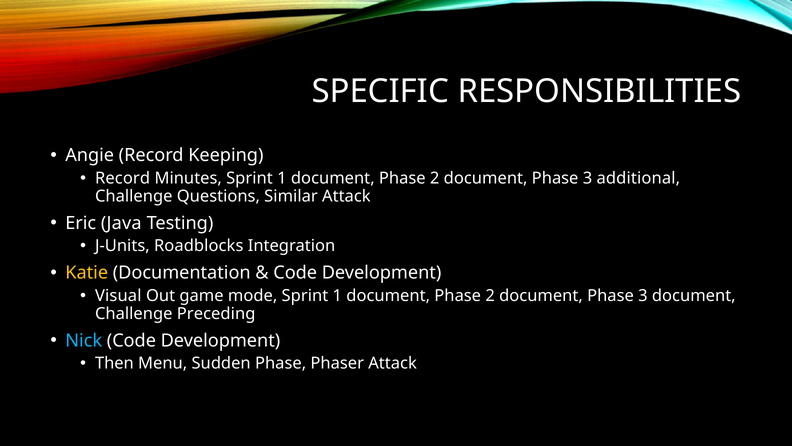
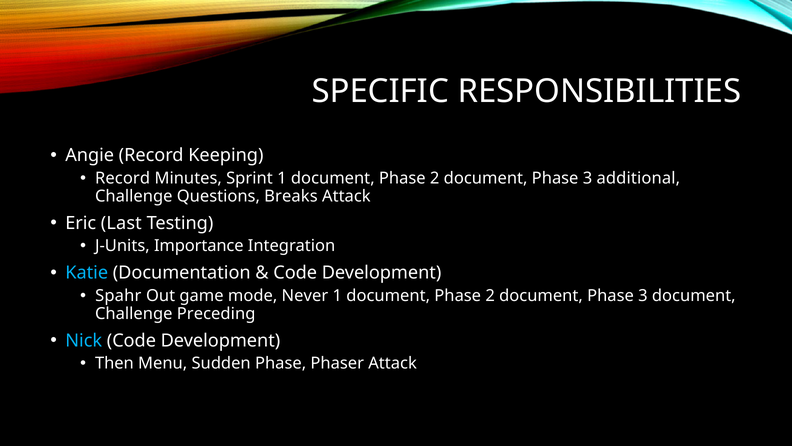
Similar: Similar -> Breaks (291, 196)
Java: Java -> Last (121, 223)
Roadblocks: Roadblocks -> Importance (199, 246)
Katie colour: yellow -> light blue (87, 273)
Visual: Visual -> Spahr (118, 295)
mode Sprint: Sprint -> Never (305, 295)
